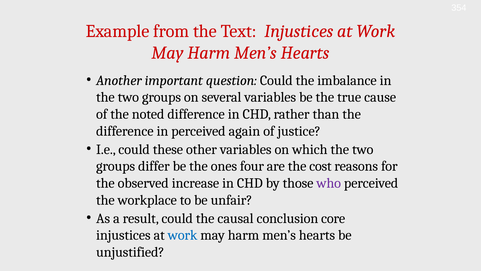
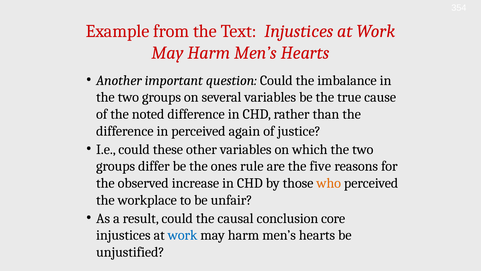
four: four -> rule (252, 166)
cost: cost -> five (320, 166)
who colour: purple -> orange (329, 183)
